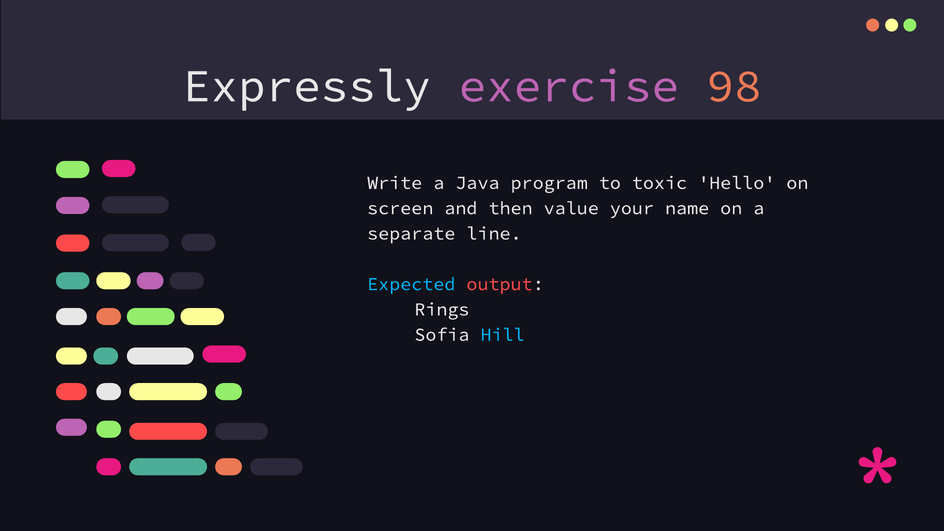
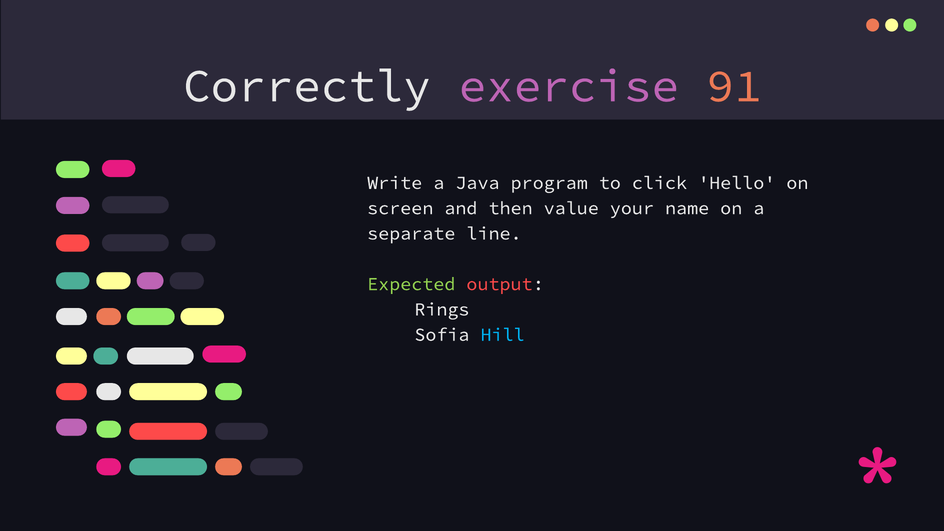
Expressly: Expressly -> Correctly (307, 86)
98: 98 -> 91 (734, 86)
toxic: toxic -> click (659, 183)
Expected colour: light blue -> light green (411, 284)
